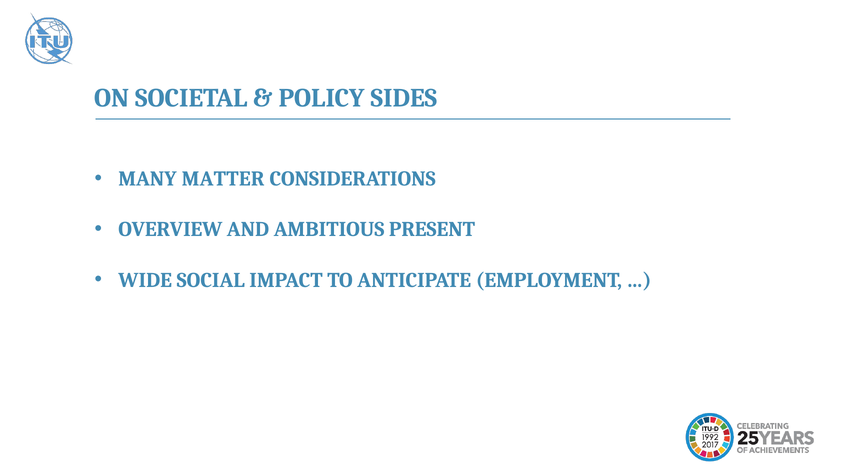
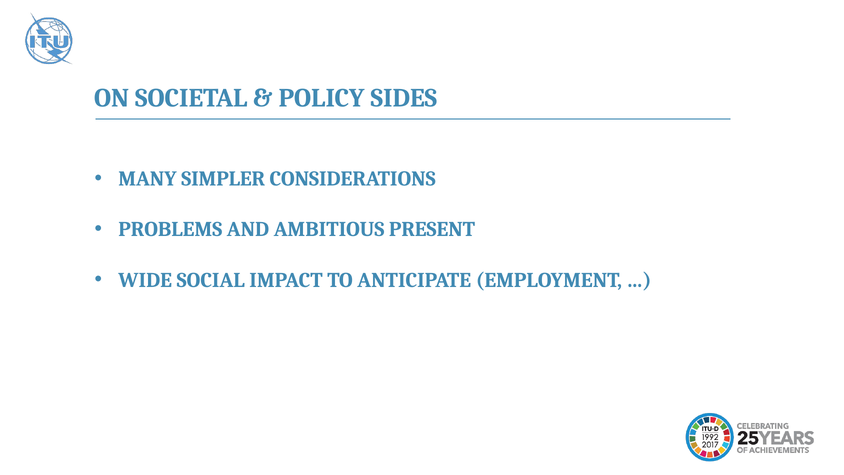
MATTER: MATTER -> SIMPLER (223, 179)
OVERVIEW: OVERVIEW -> PROBLEMS (170, 229)
